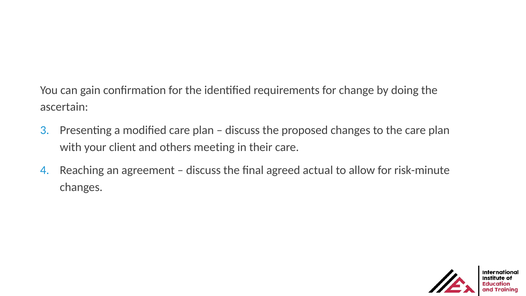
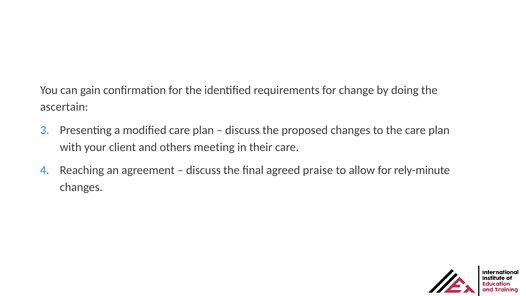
actual: actual -> praise (318, 170)
risk-minute: risk-minute -> rely-minute (422, 170)
